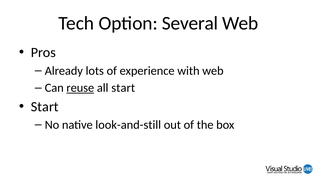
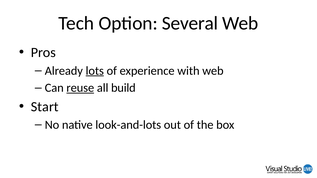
lots underline: none -> present (95, 71)
all start: start -> build (123, 88)
look-and-still: look-and-still -> look-and-lots (128, 125)
